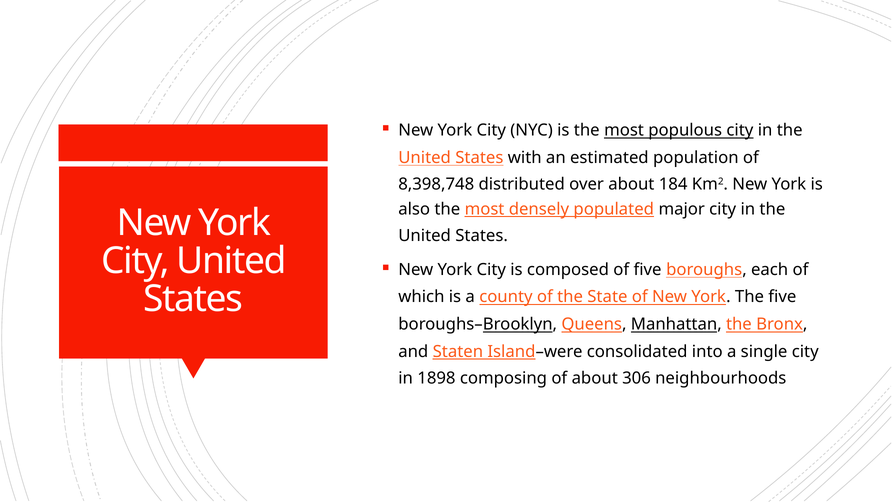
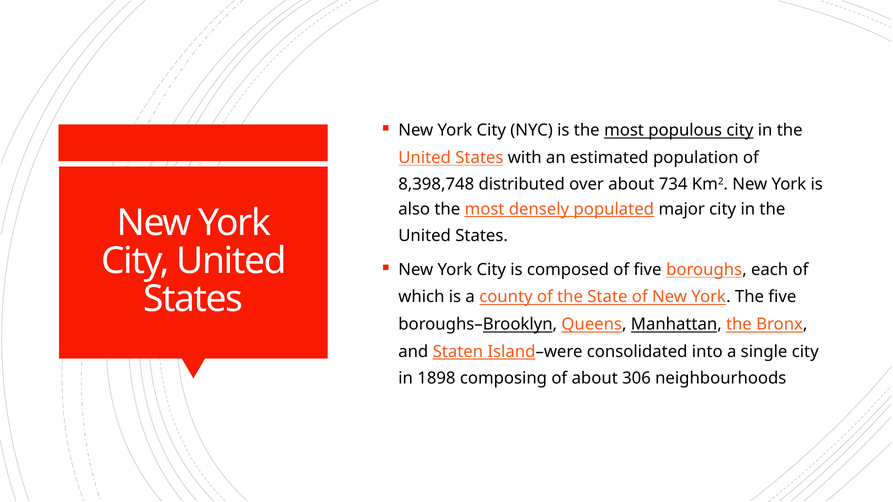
184: 184 -> 734 (673, 184)
